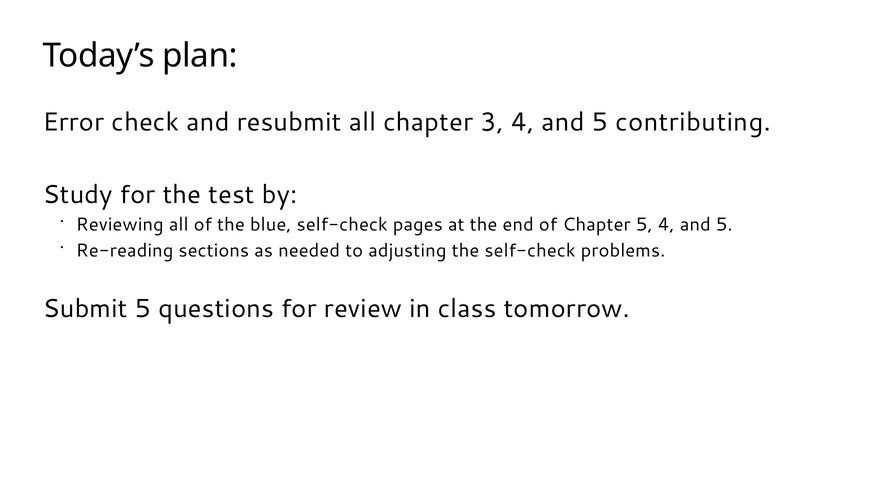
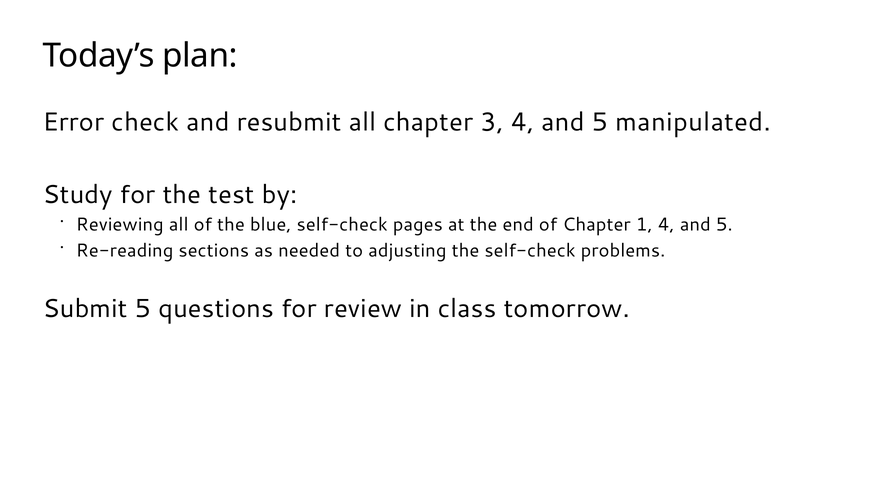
contributing: contributing -> manipulated (693, 122)
Chapter 5: 5 -> 1 (644, 224)
